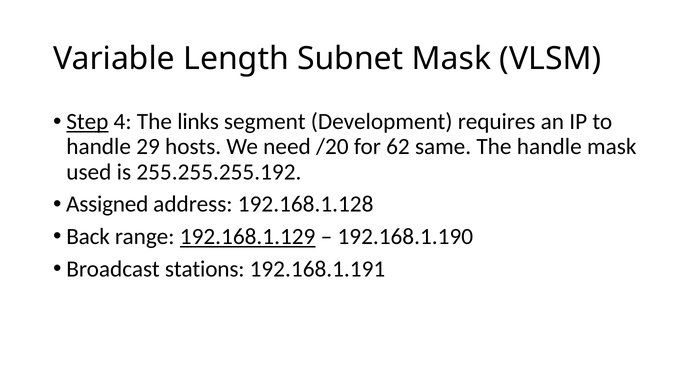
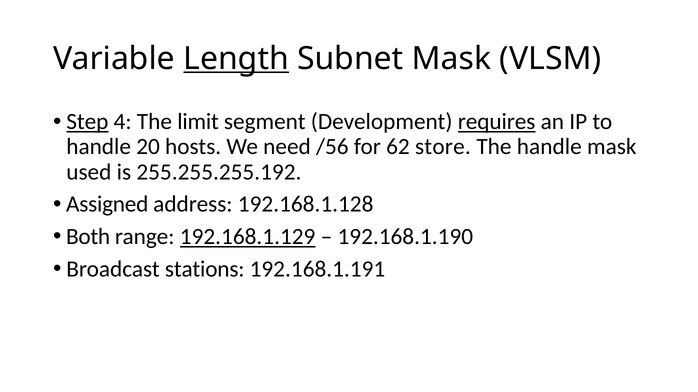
Length underline: none -> present (236, 59)
links: links -> limit (198, 122)
requires underline: none -> present (497, 122)
29: 29 -> 20 (148, 147)
/20: /20 -> /56 (332, 147)
same: same -> store (443, 147)
Back: Back -> Both (88, 237)
